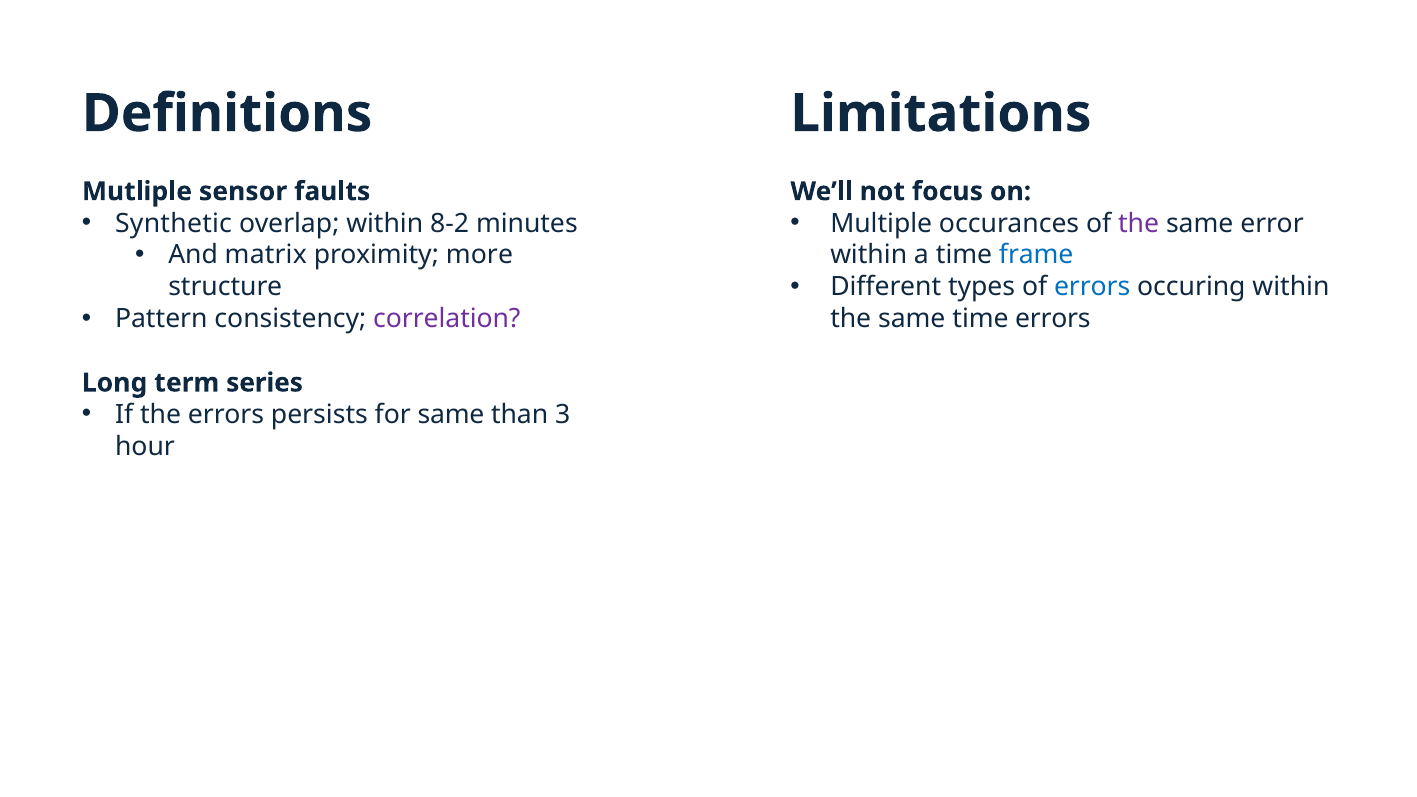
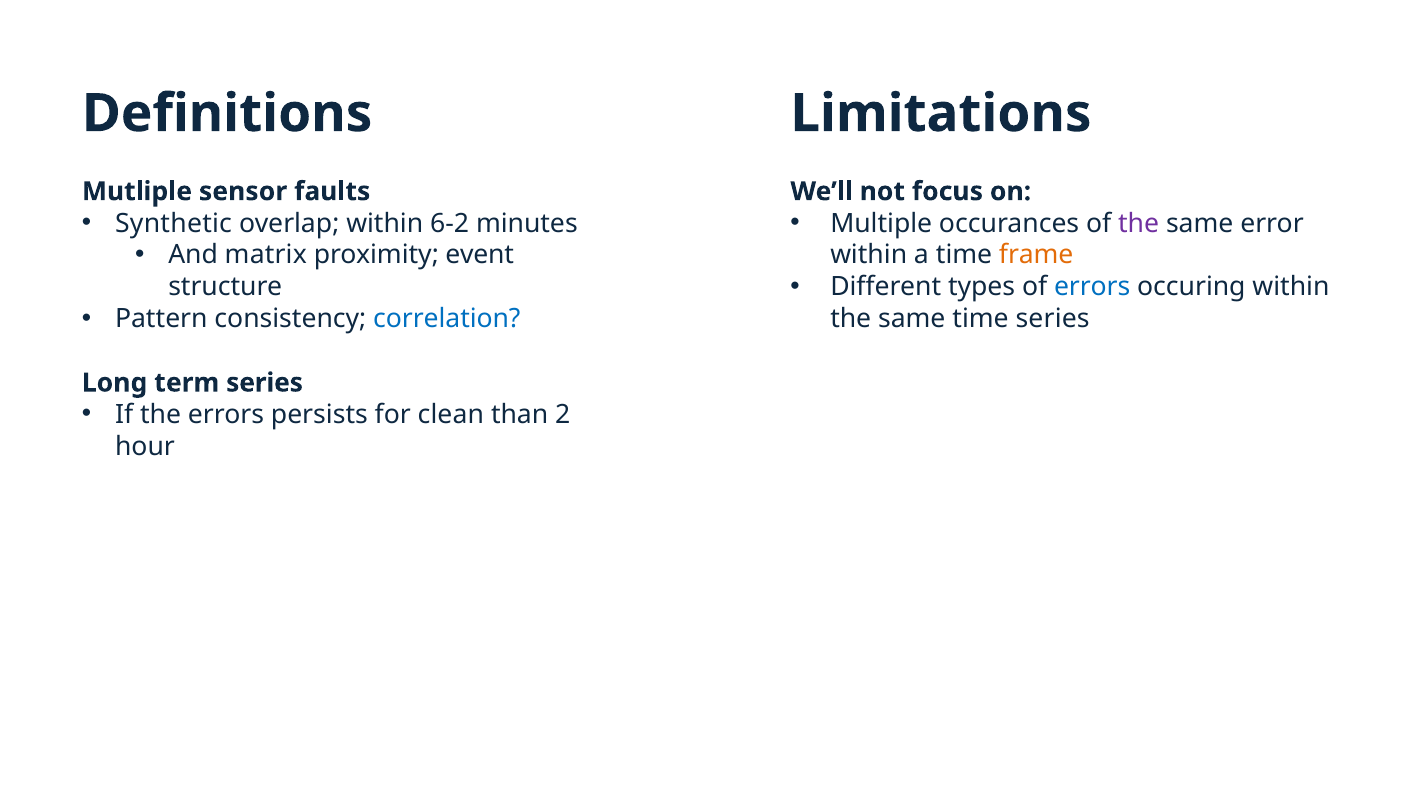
8-2: 8-2 -> 6-2 (450, 223)
more: more -> event (480, 255)
frame colour: blue -> orange (1036, 255)
correlation colour: purple -> blue (447, 319)
time errors: errors -> series (1053, 319)
for same: same -> clean (451, 415)
3: 3 -> 2 (563, 415)
